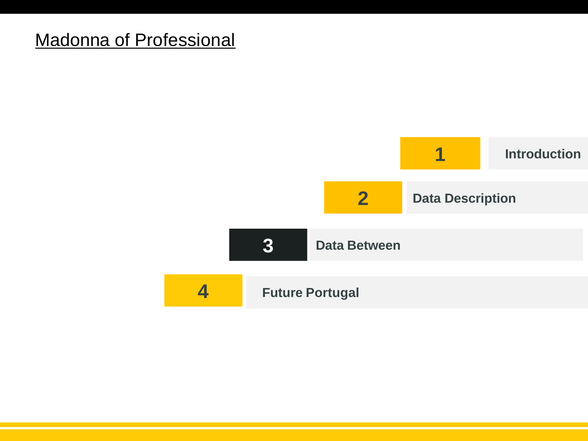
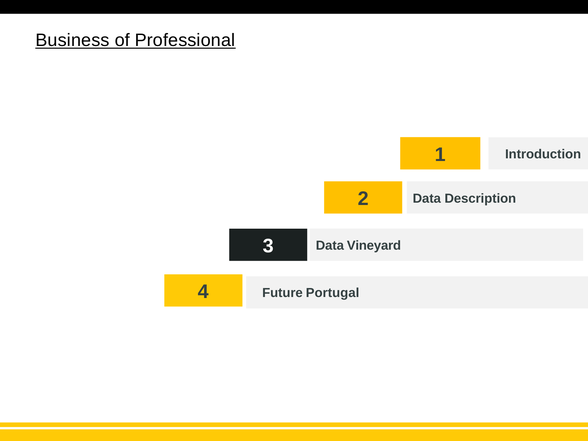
Madonna: Madonna -> Business (73, 40)
Between: Between -> Vineyard (374, 246)
